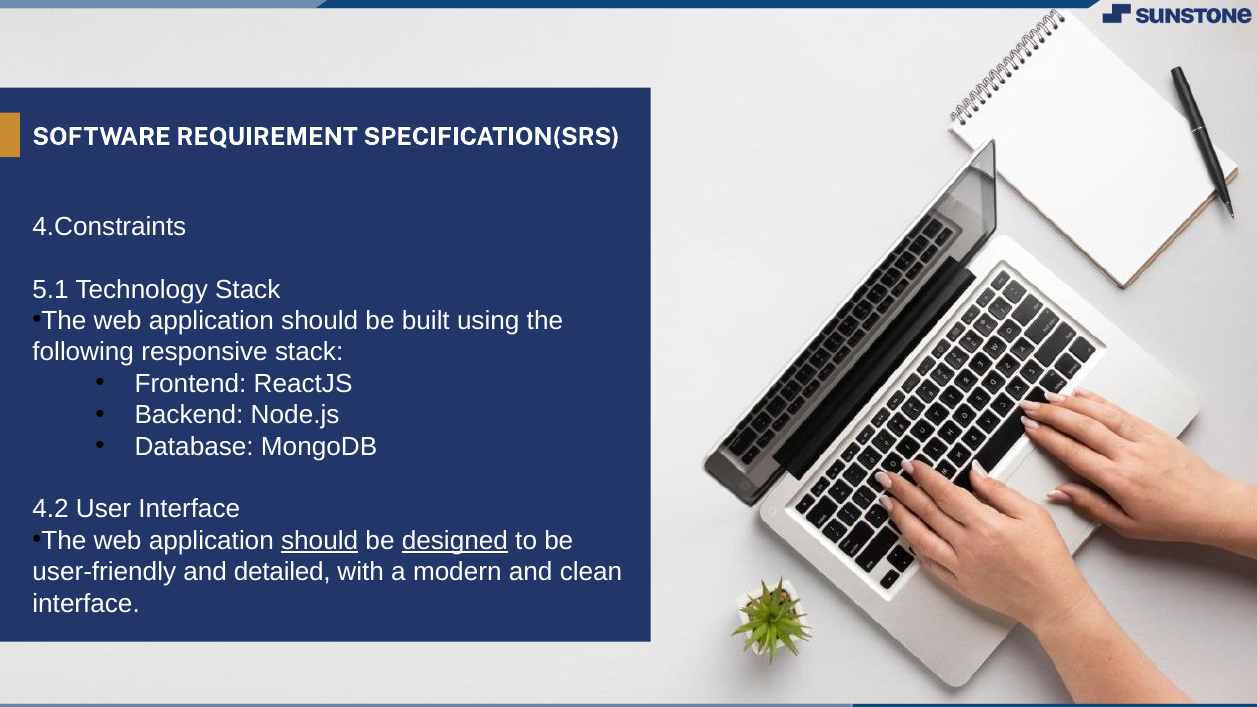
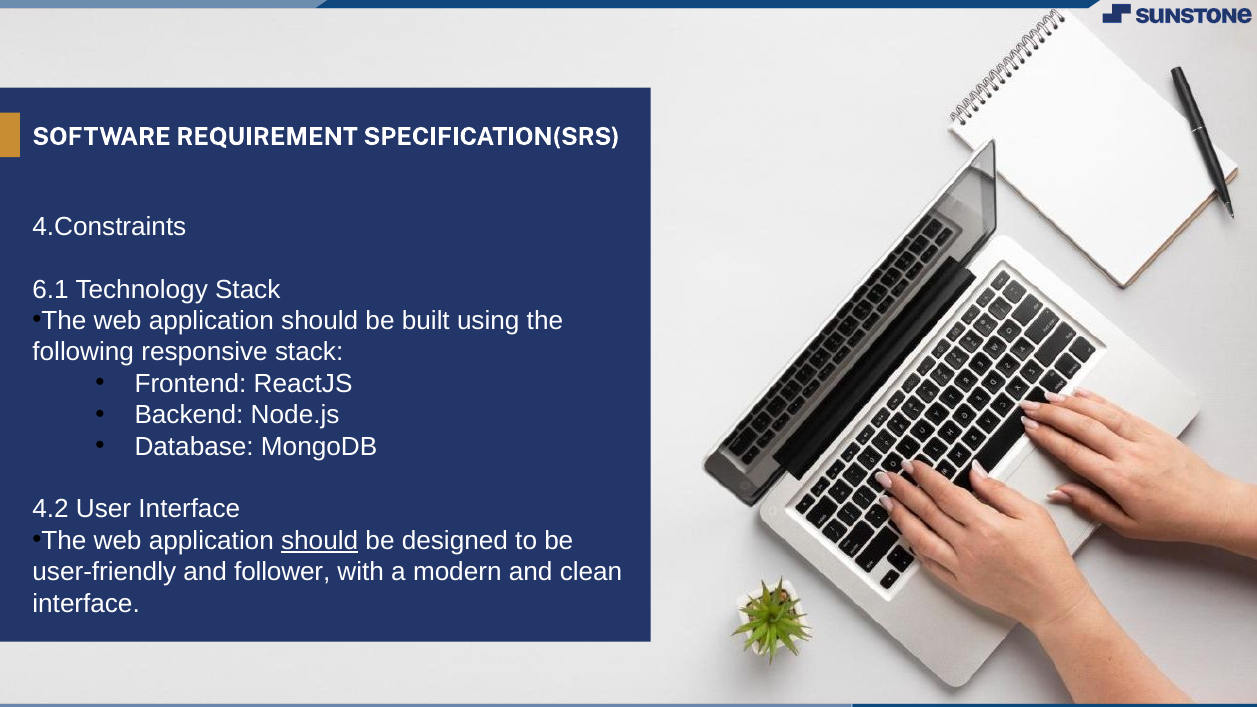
5.1: 5.1 -> 6.1 (51, 289)
designed underline: present -> none (455, 541)
detailed: detailed -> follower (282, 572)
